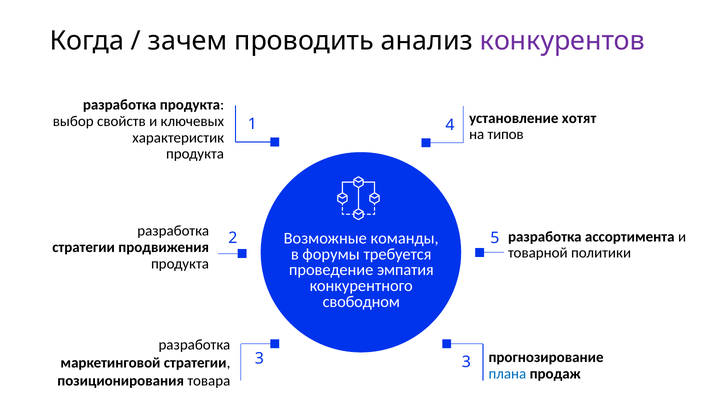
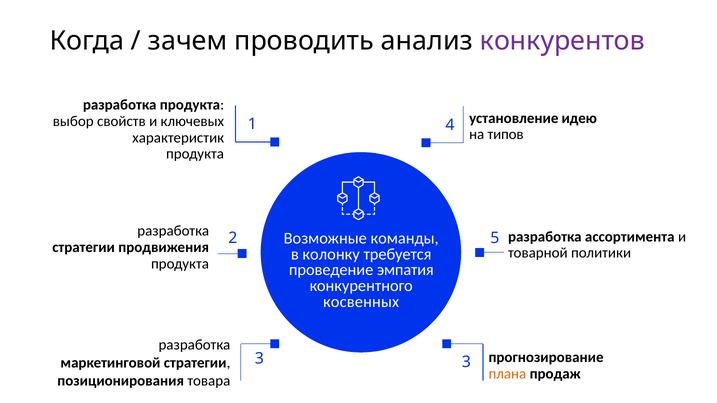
хотят: хотят -> идею (579, 118)
форумы: форумы -> колонку (331, 255)
свободном: свободном -> косвенных (361, 302)
плана colour: blue -> orange (507, 374)
